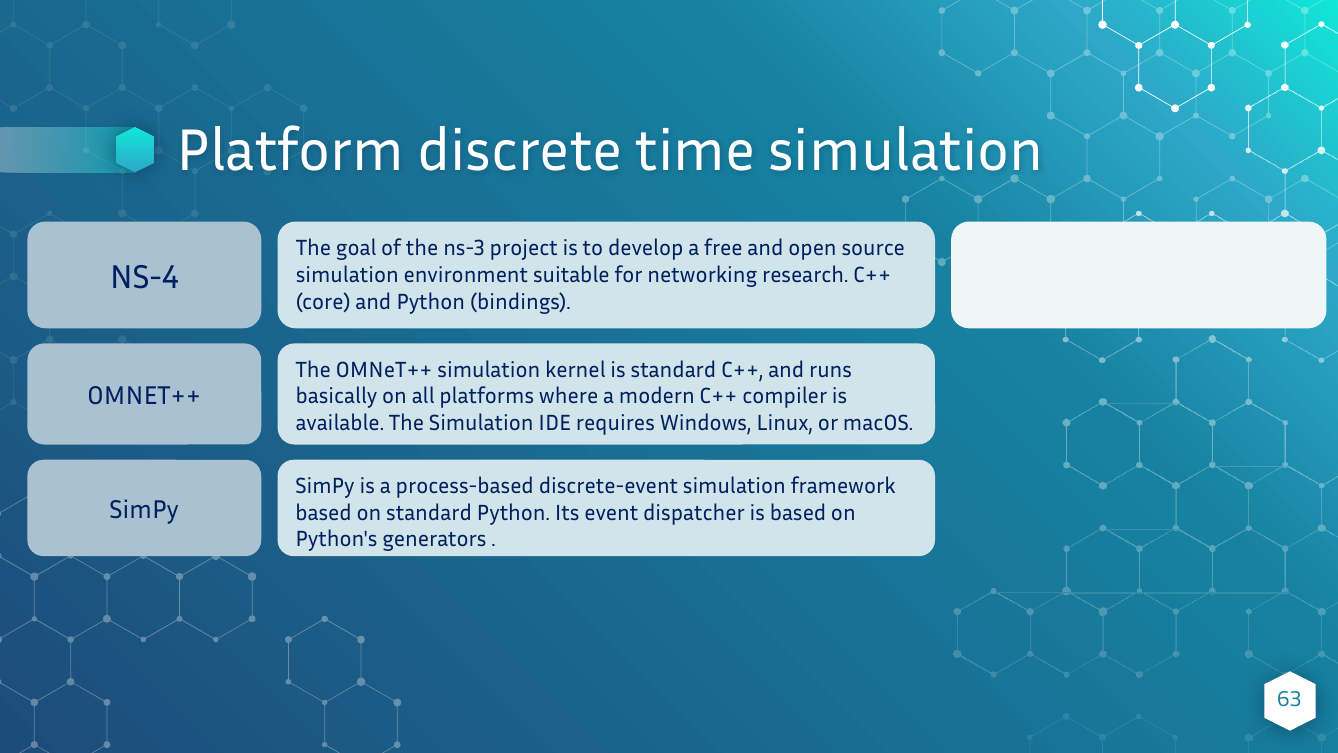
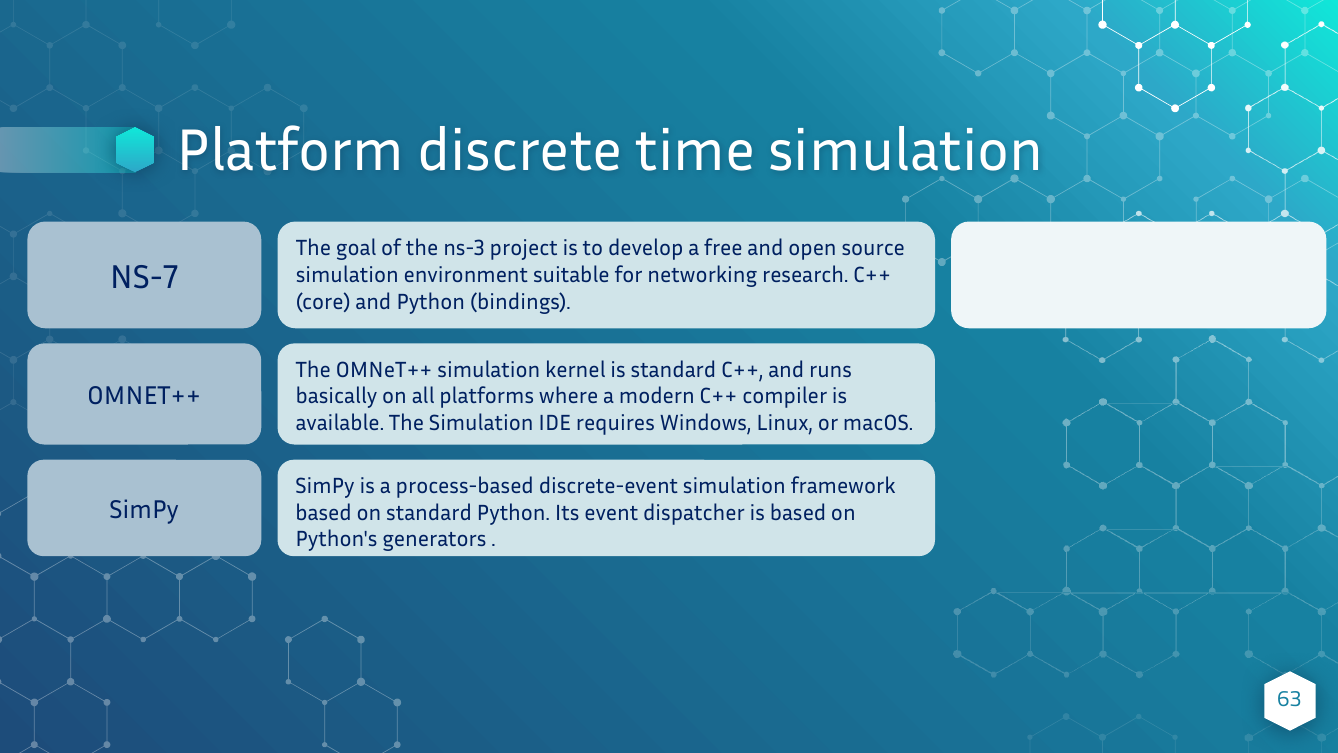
NS-4: NS-4 -> NS-7 (144, 277)
